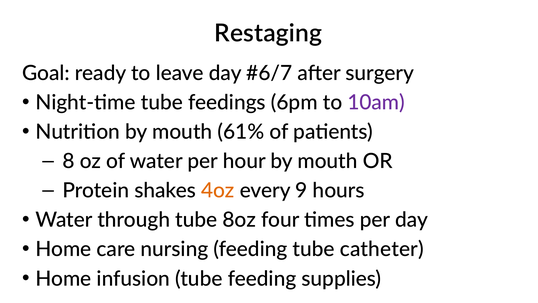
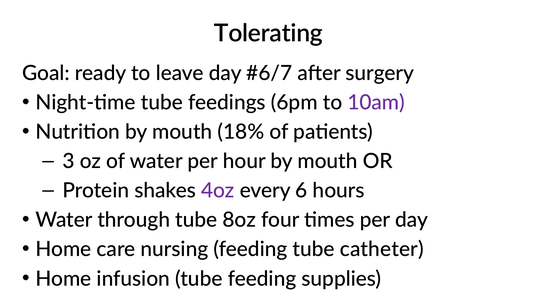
Restaging: Restaging -> Tolerating (268, 33)
61%: 61% -> 18% (241, 132)
8: 8 -> 3 (69, 161)
4oz colour: orange -> purple (218, 190)
9: 9 -> 6 (301, 190)
